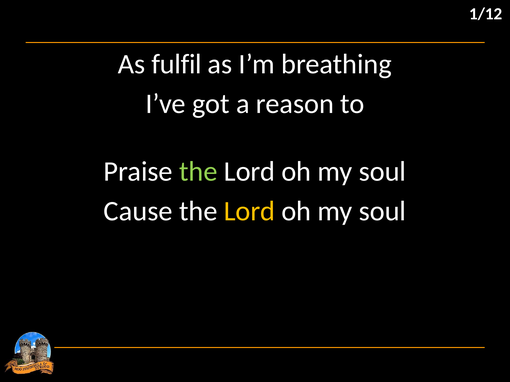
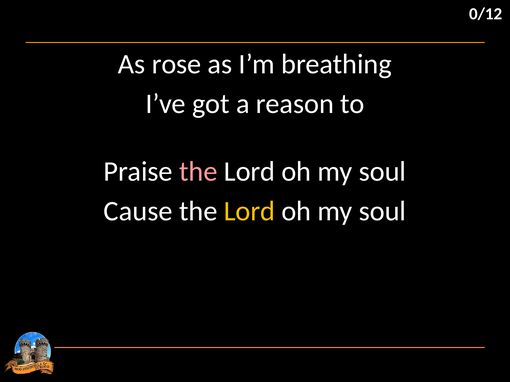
1/12: 1/12 -> 0/12 (486, 14)
fulfil: fulfil -> rose (177, 64)
the colour: light green -> pink (198, 172)
